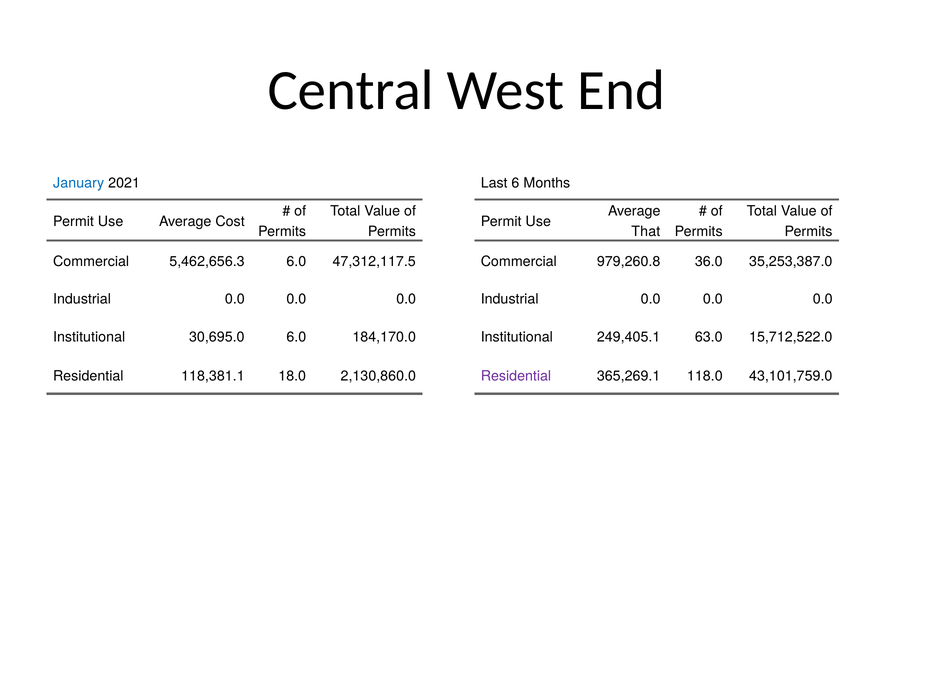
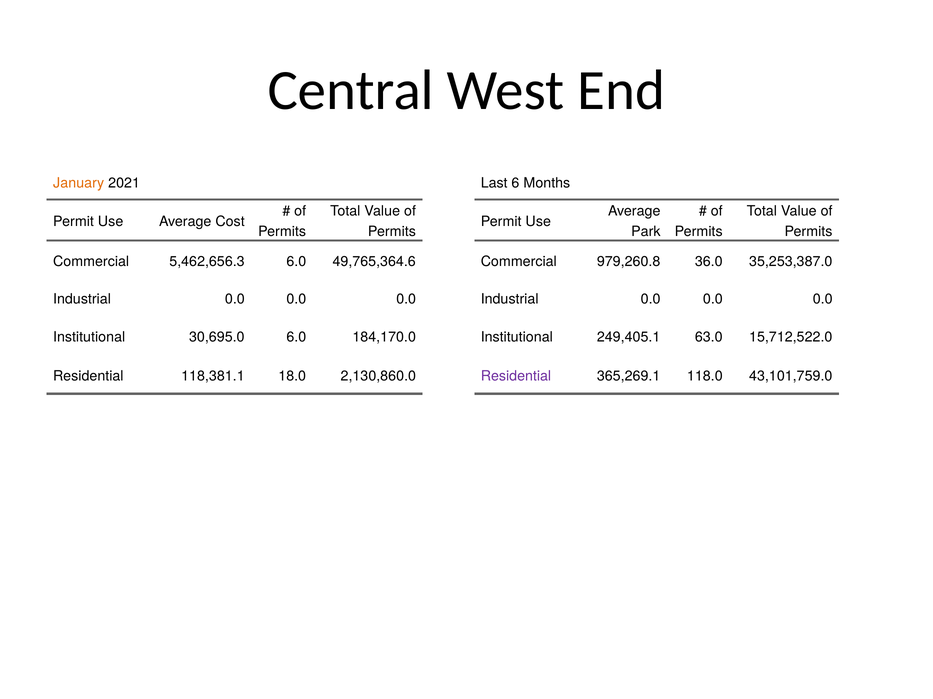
January colour: blue -> orange (79, 183)
That: That -> Park (646, 232)
47,312,117.5: 47,312,117.5 -> 49,765,364.6 (374, 262)
